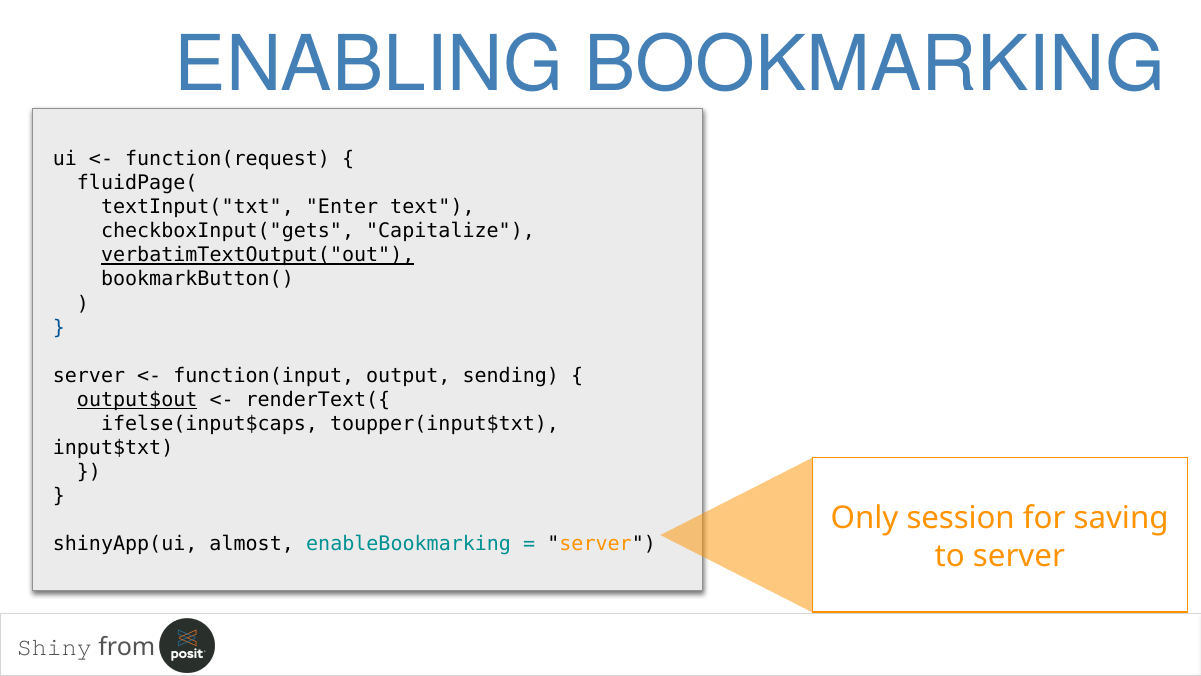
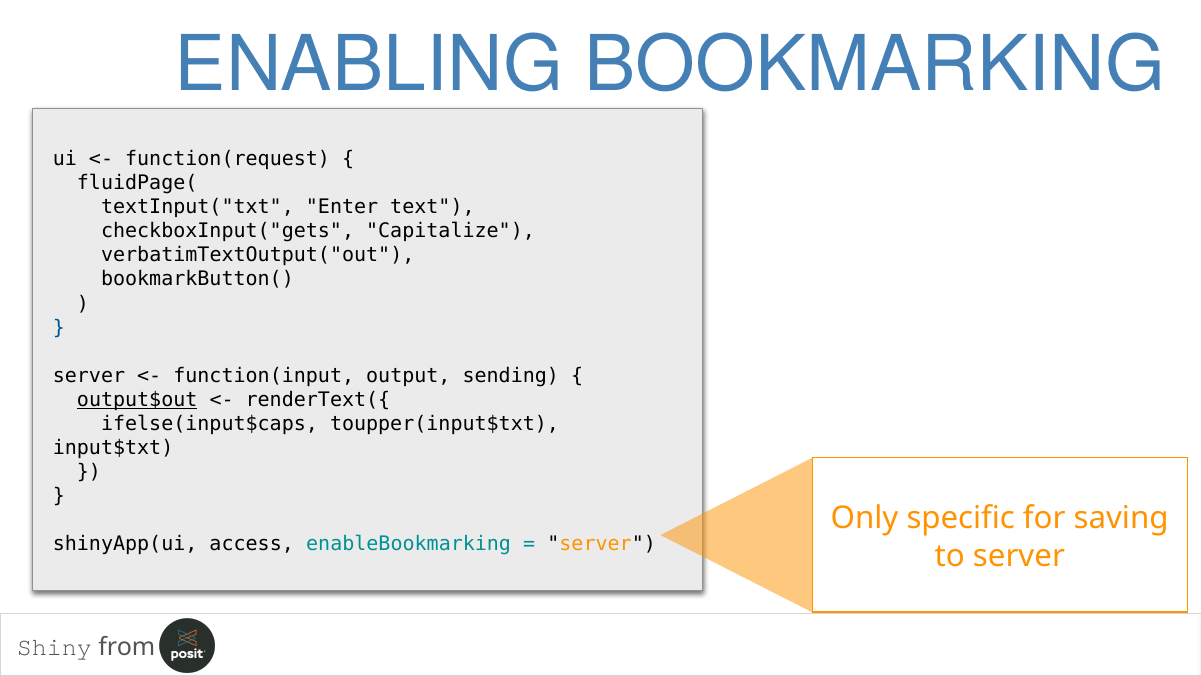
verbatimTextOutput("out underline: present -> none (258, 255)
session: session -> specific (961, 518)
almost: almost -> access (252, 543)
